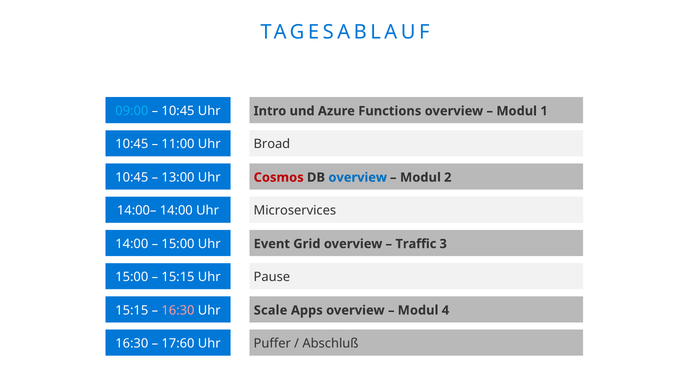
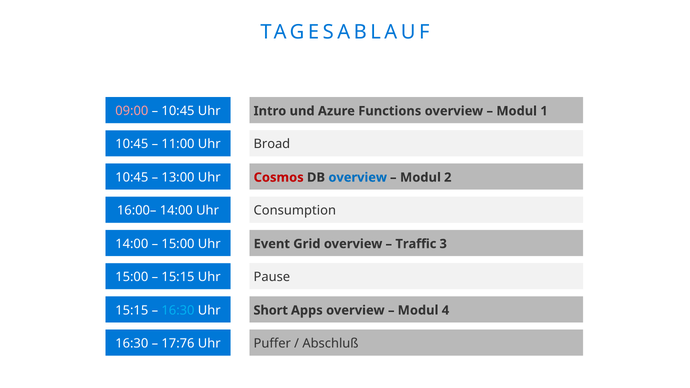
09:00 colour: light blue -> pink (132, 111)
14:00–: 14:00– -> 16:00– (137, 211)
Microservices: Microservices -> Consumption (295, 211)
16:30 colour: pink -> light blue (178, 310)
Scale: Scale -> Short (271, 310)
17:60: 17:60 -> 17:76 (178, 344)
